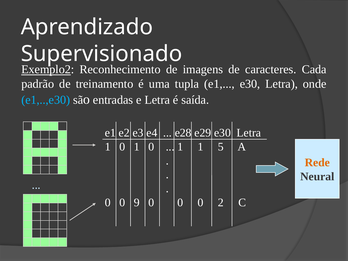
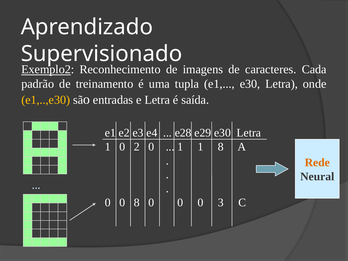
e1,..,e30 colour: light blue -> yellow (46, 100)
0 1: 1 -> 2 (137, 147)
1 5: 5 -> 8 (221, 147)
0 9: 9 -> 8 (137, 202)
2: 2 -> 3 (221, 202)
